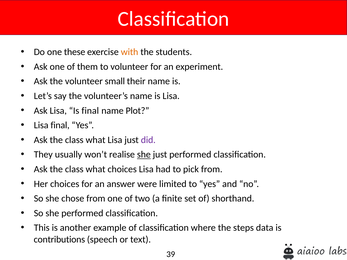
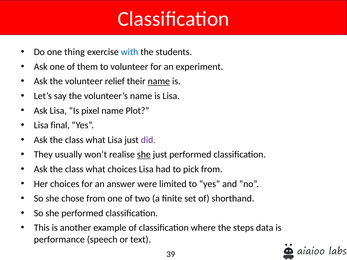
these: these -> thing (75, 52)
with colour: orange -> blue (130, 52)
small: small -> relief (115, 81)
name underline: none -> present (159, 81)
Is final: final -> pixel (90, 111)
contributions: contributions -> performance (59, 240)
